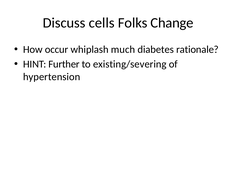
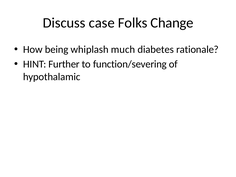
cells: cells -> case (102, 23)
occur: occur -> being (57, 50)
existing/severing: existing/severing -> function/severing (130, 64)
hypertension: hypertension -> hypothalamic (52, 77)
